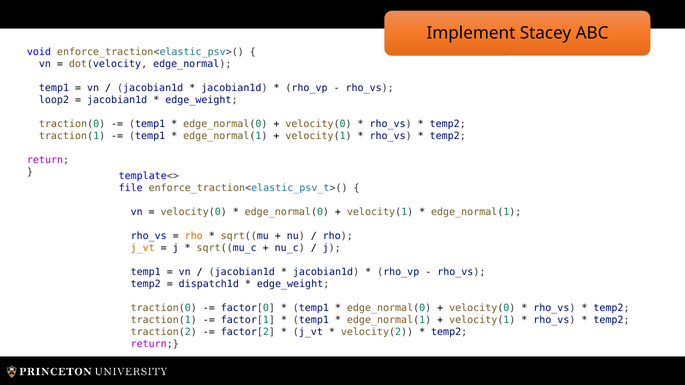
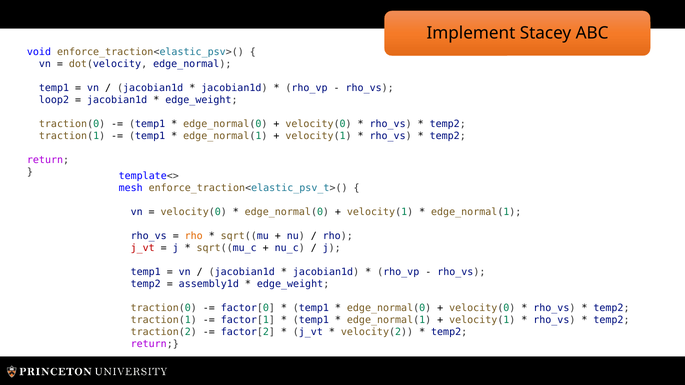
file: file -> mesh (131, 188)
j_vt colour: orange -> red (143, 248)
dispatch1d: dispatch1d -> assembly1d (209, 284)
